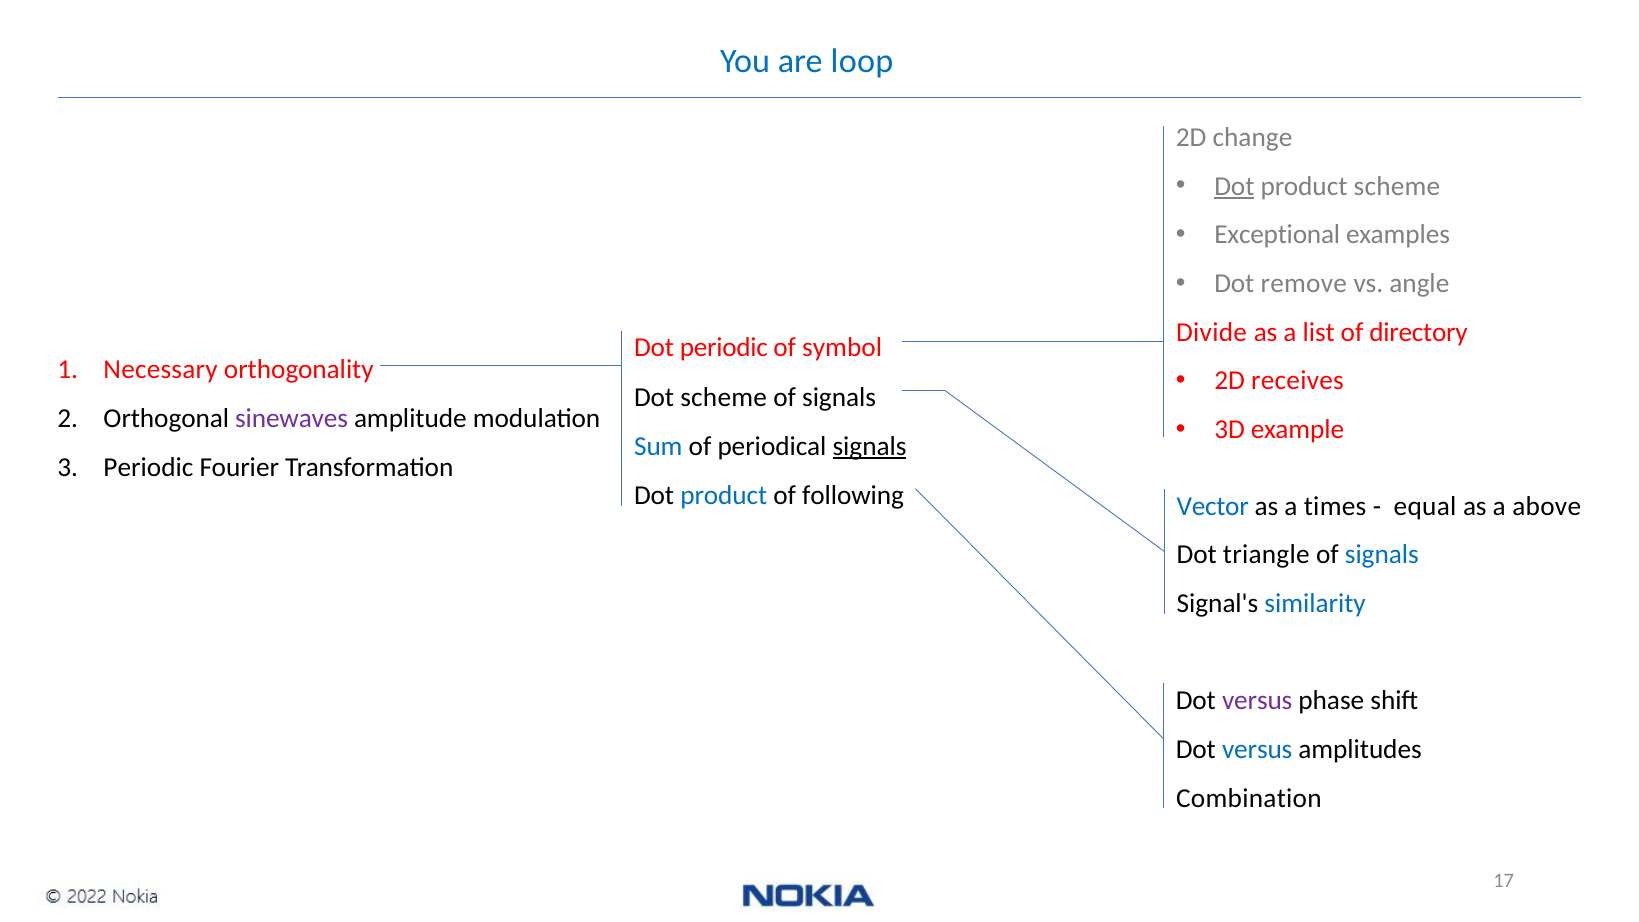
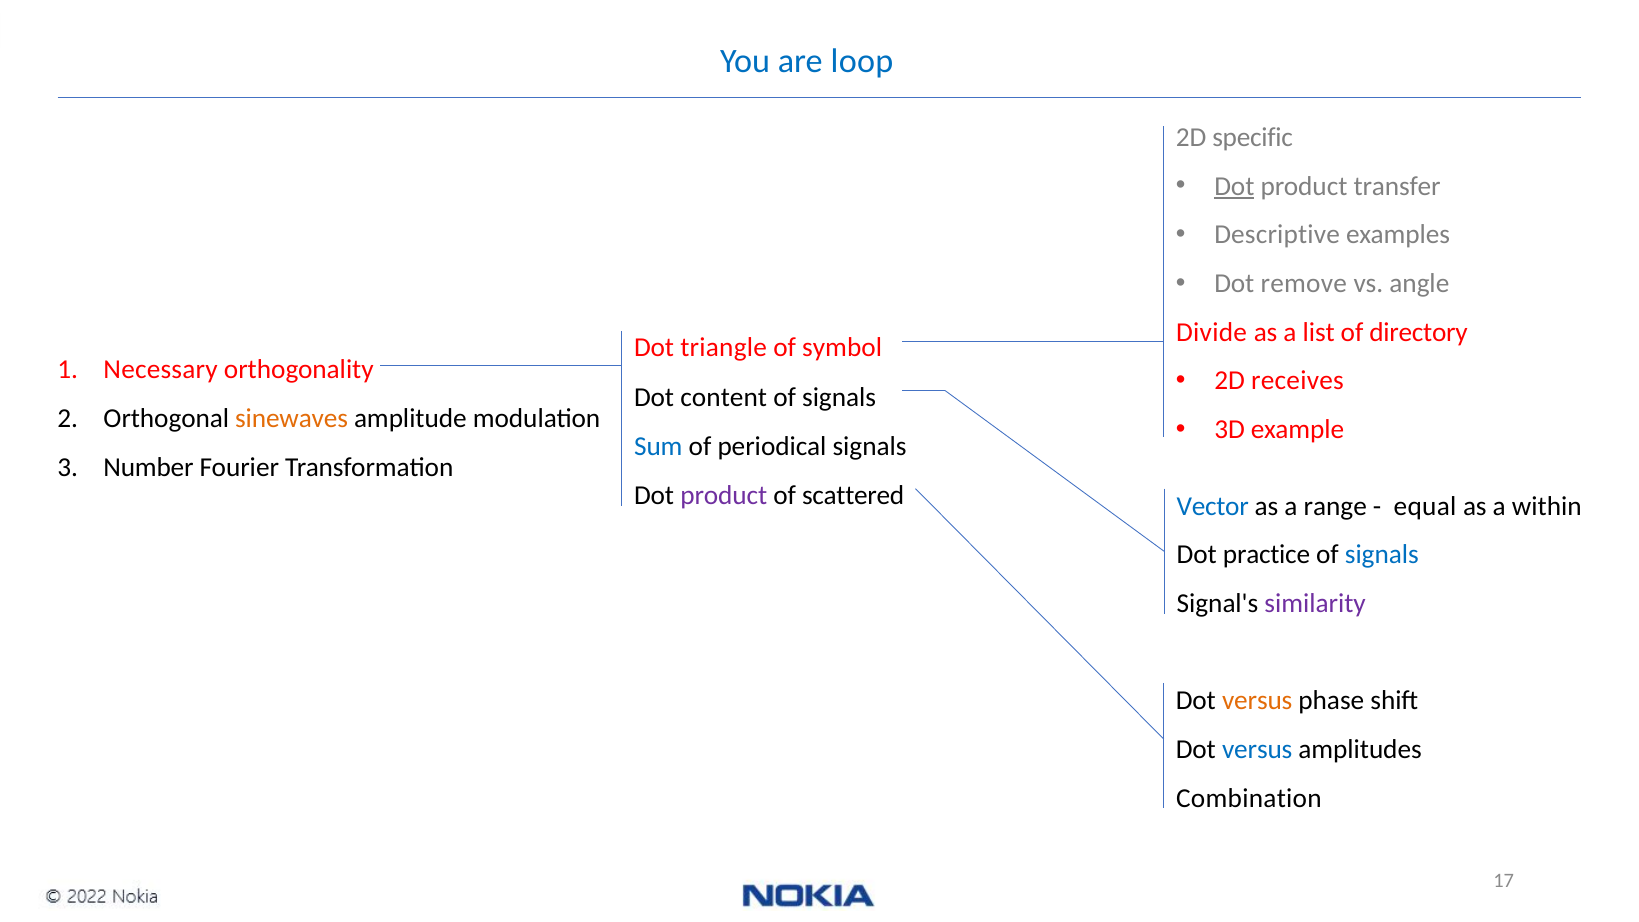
change: change -> specific (1253, 138)
product scheme: scheme -> transfer (1397, 186)
Exceptional: Exceptional -> Descriptive (1277, 235)
Dot periodic: periodic -> triangle (724, 348)
Dot scheme: scheme -> content (724, 397)
sinewaves colour: purple -> orange (292, 419)
signals underline: present -> none (870, 446)
Periodic: Periodic -> Number (149, 468)
product colour: blue -> purple (724, 495)
following: following -> scattered (853, 495)
times: times -> range (1335, 506)
above: above -> within (1547, 506)
triangle: triangle -> practice (1267, 555)
similarity colour: blue -> purple (1315, 603)
versus colour: purple -> orange (1257, 700)
